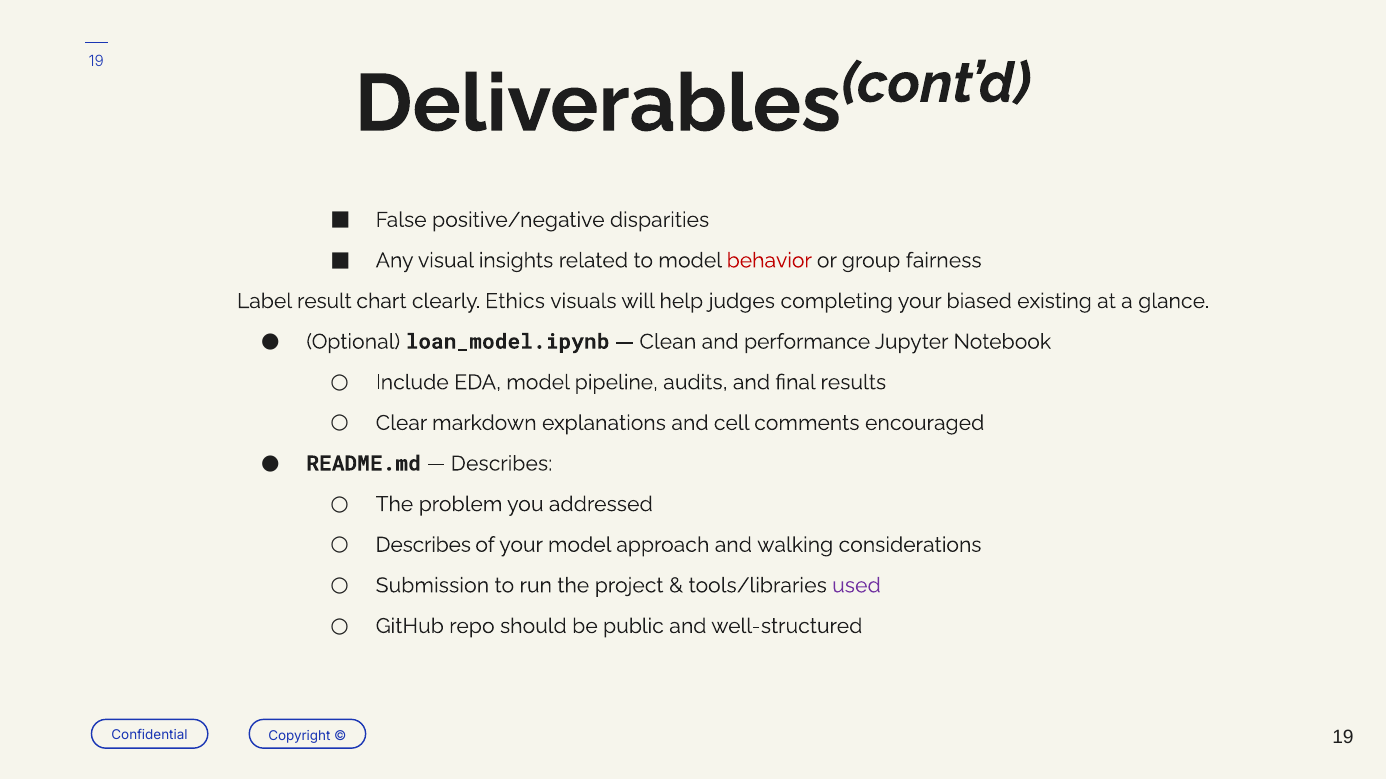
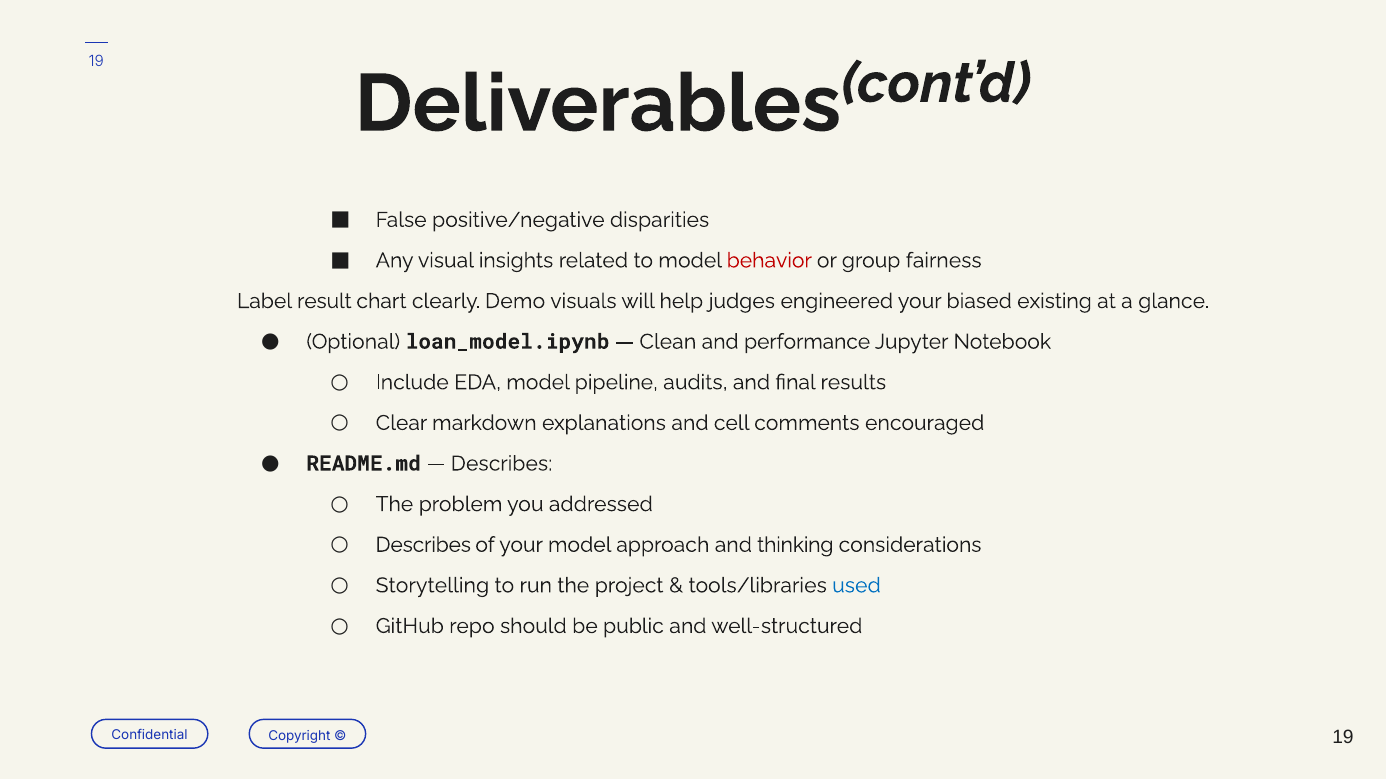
Ethics: Ethics -> Demo (515, 301)
completing: completing -> engineered (837, 301)
walking: walking -> thinking (795, 545)
Submission: Submission -> Storytelling (432, 586)
used colour: purple -> blue (856, 586)
